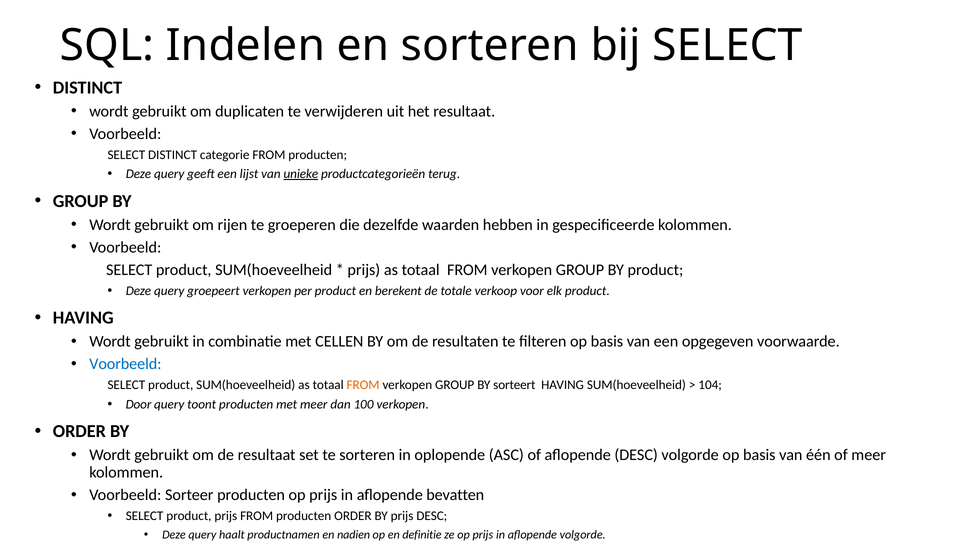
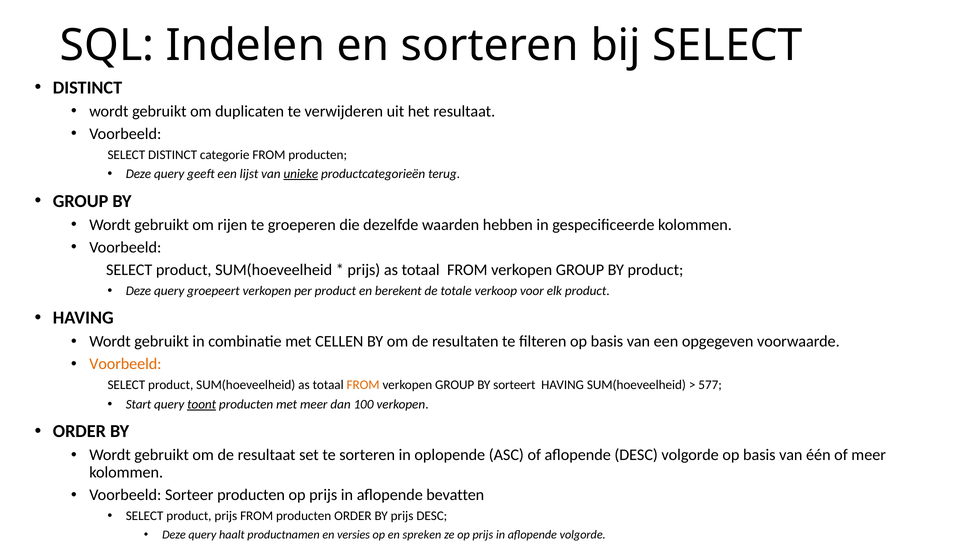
Voorbeeld colour: blue -> orange (125, 364)
104: 104 -> 577 (710, 385)
Door: Door -> Start (139, 404)
toont underline: none -> present (202, 404)
nadien: nadien -> versies (354, 534)
definitie: definitie -> spreken (422, 534)
